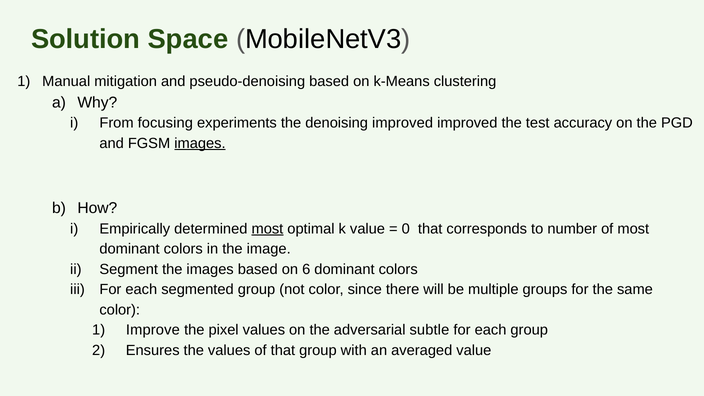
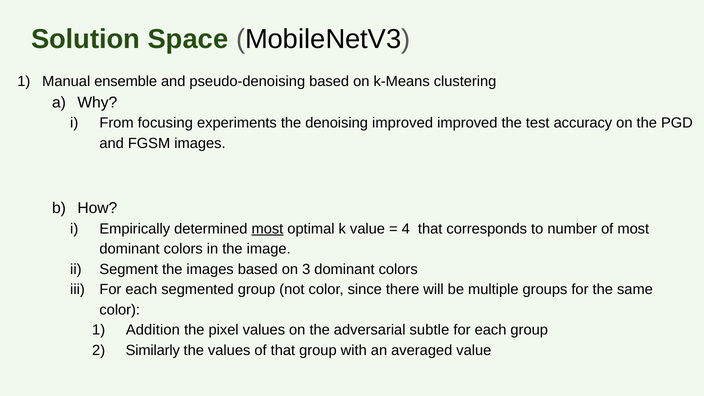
mitigation: mitigation -> ensemble (126, 81)
images underline: present -> none (200, 143)
0: 0 -> 4 (406, 229)
6: 6 -> 3 (306, 269)
Improve: Improve -> Addition (153, 330)
Ensures: Ensures -> Similarly (153, 350)
